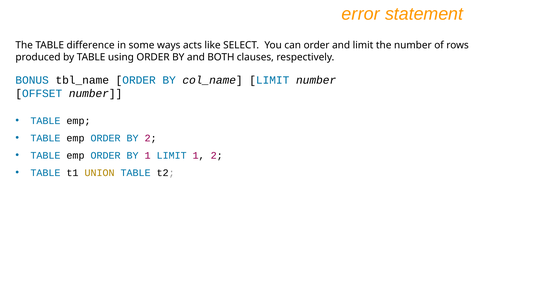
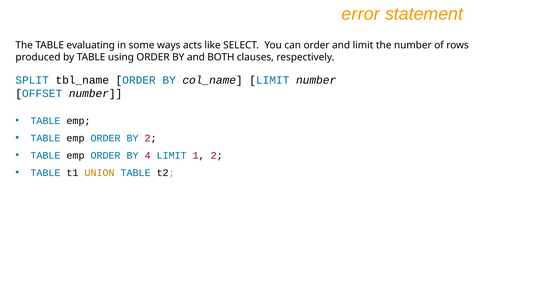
difference: difference -> evaluating (91, 45)
BONUS: BONUS -> SPLIT (32, 80)
BY 1: 1 -> 4 (148, 156)
